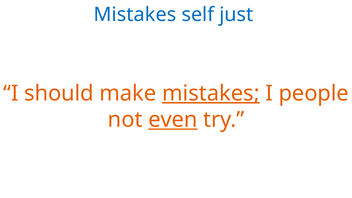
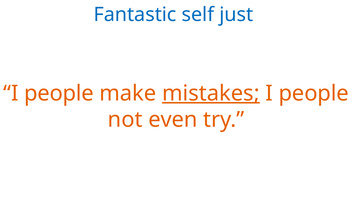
Mistakes: Mistakes -> Fantastic (135, 15)
should: should -> people (59, 93)
even underline: present -> none (173, 120)
